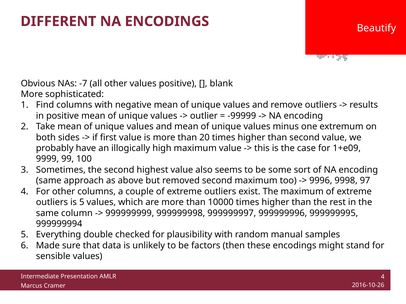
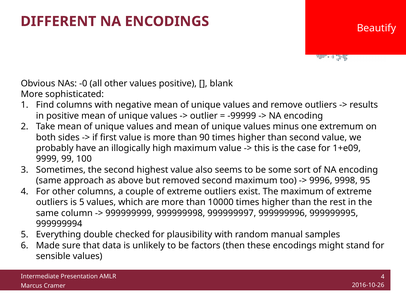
-7: -7 -> -0 (83, 84)
20: 20 -> 90 (204, 138)
97: 97 -> 95 (365, 181)
